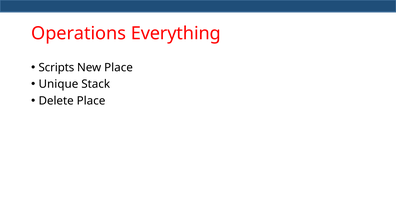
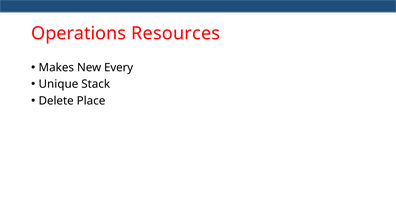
Everything: Everything -> Resources (176, 33)
Scripts: Scripts -> Makes (56, 67)
New Place: Place -> Every (119, 67)
